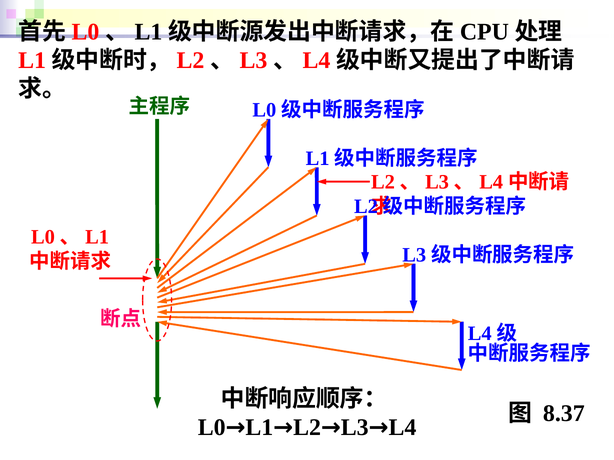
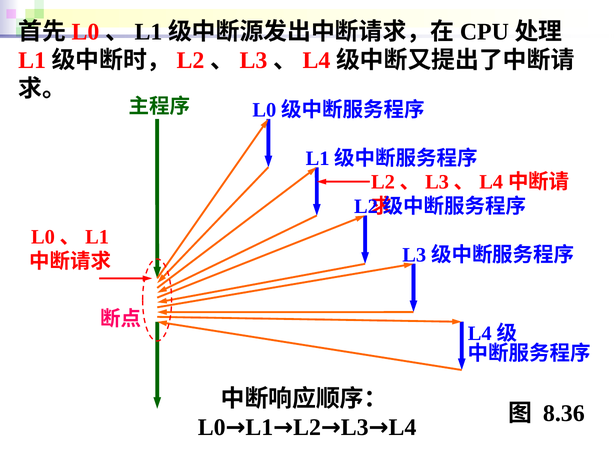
8.37: 8.37 -> 8.36 (564, 414)
